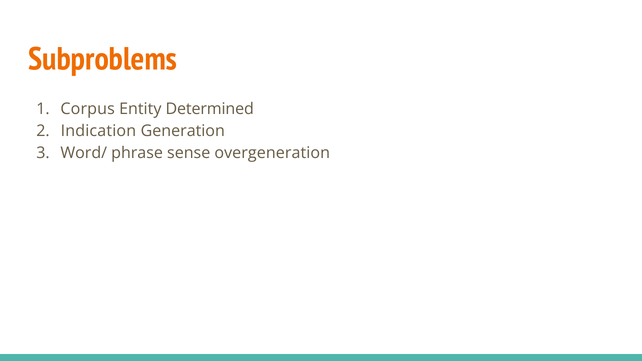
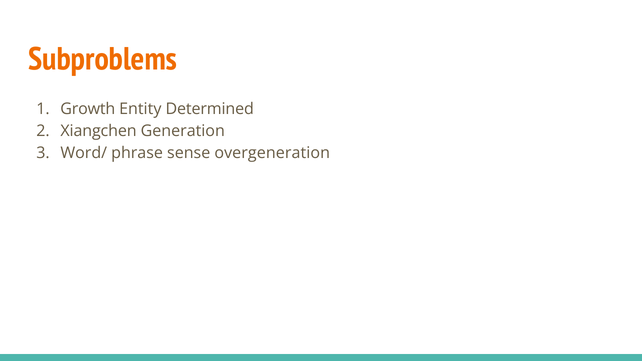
Corpus: Corpus -> Growth (88, 109)
Indication: Indication -> Xiangchen (99, 131)
